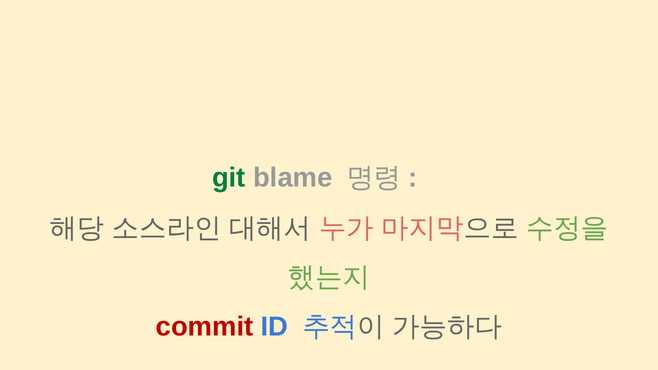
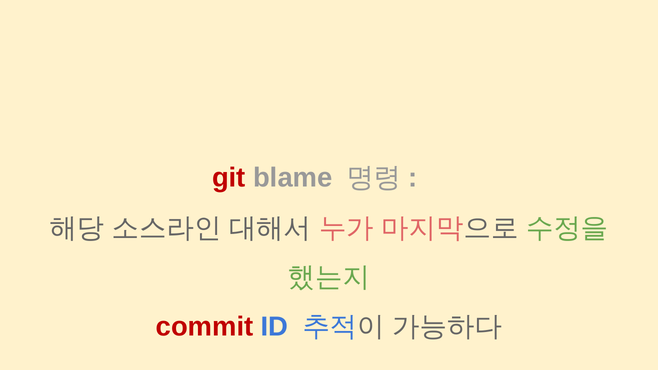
git colour: green -> red (229, 178)
